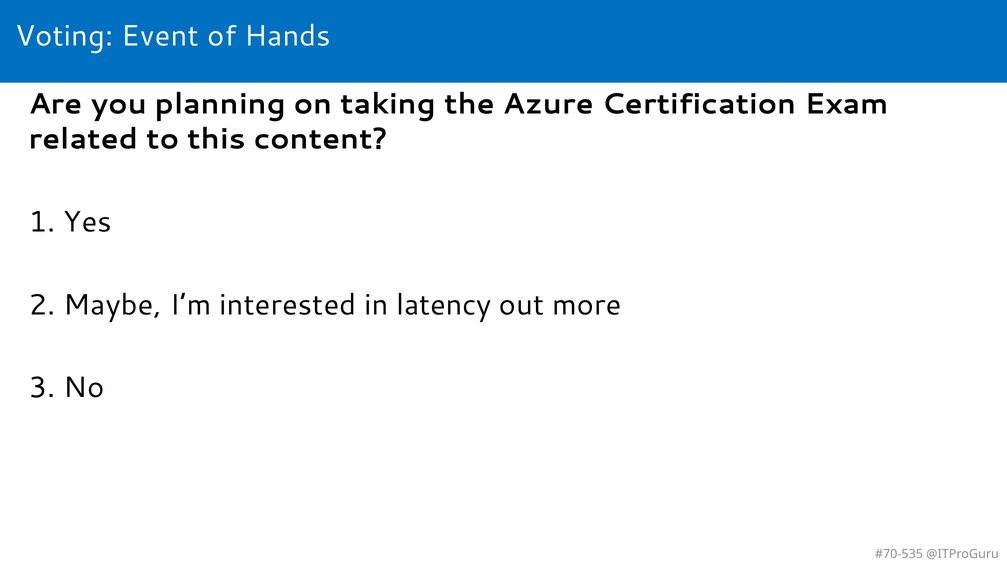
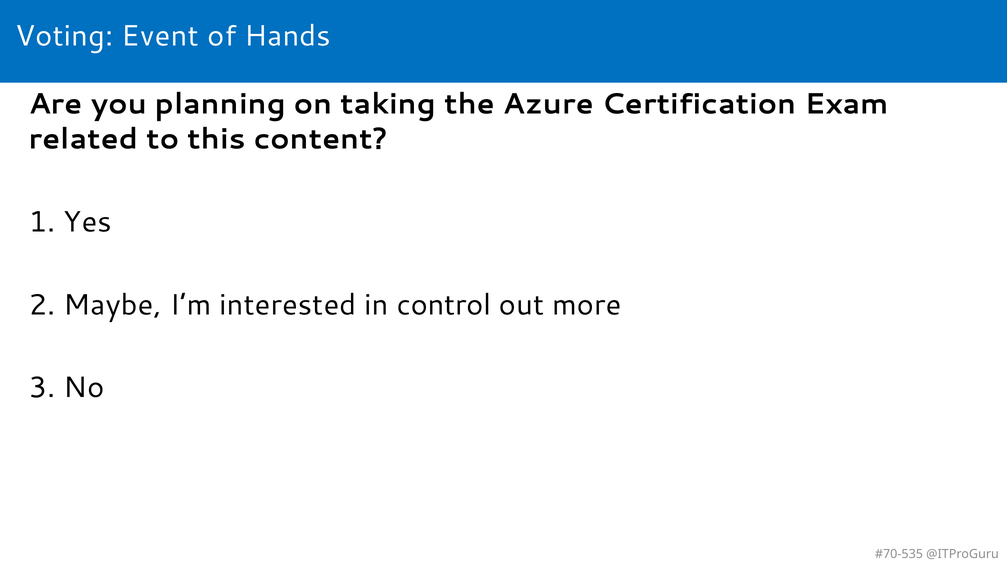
latency: latency -> control (444, 305)
